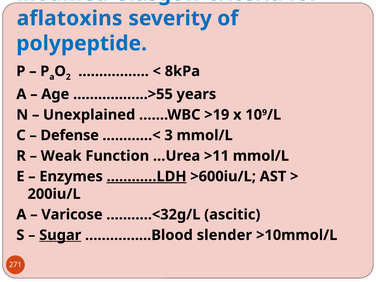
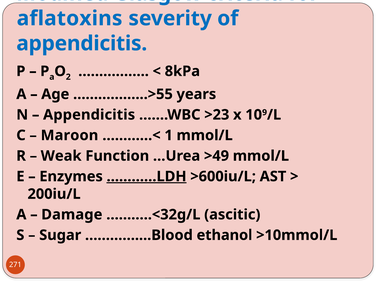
polypeptide: polypeptide -> appendicitis (82, 43)
Unexplained: Unexplained -> Appendicitis (89, 115)
>19: >19 -> >23 (217, 115)
Defense: Defense -> Maroon (69, 135)
3: 3 -> 1 (169, 135)
>11: >11 -> >49 (216, 156)
Varicose: Varicose -> Damage (72, 215)
Sugar underline: present -> none (60, 235)
slender: slender -> ethanol (225, 235)
